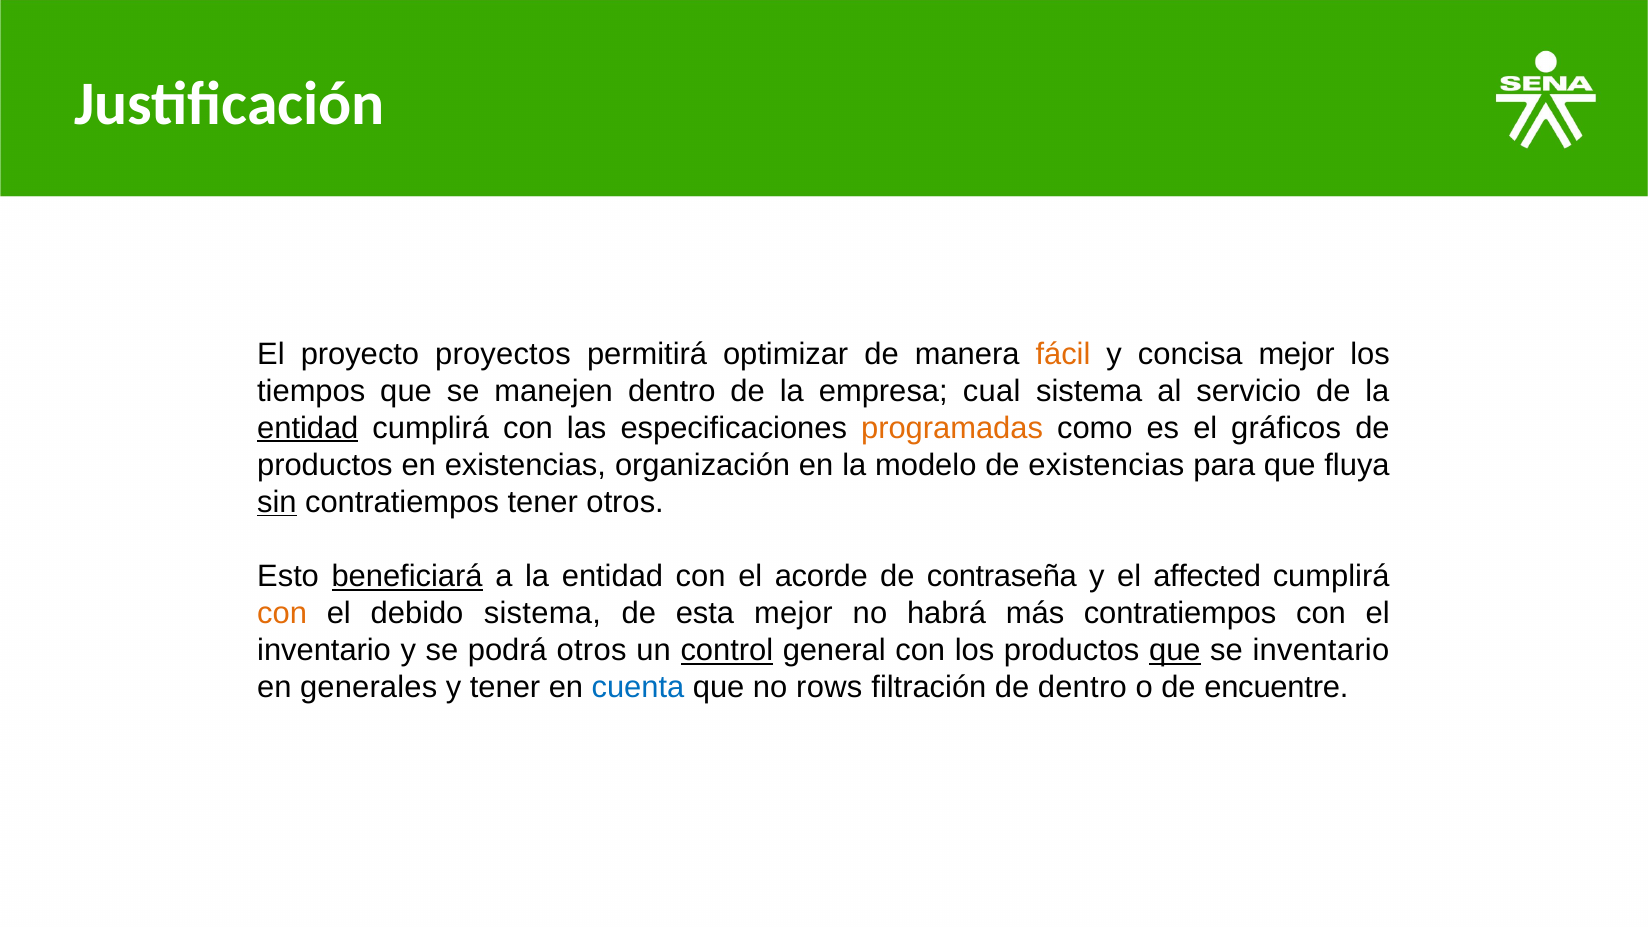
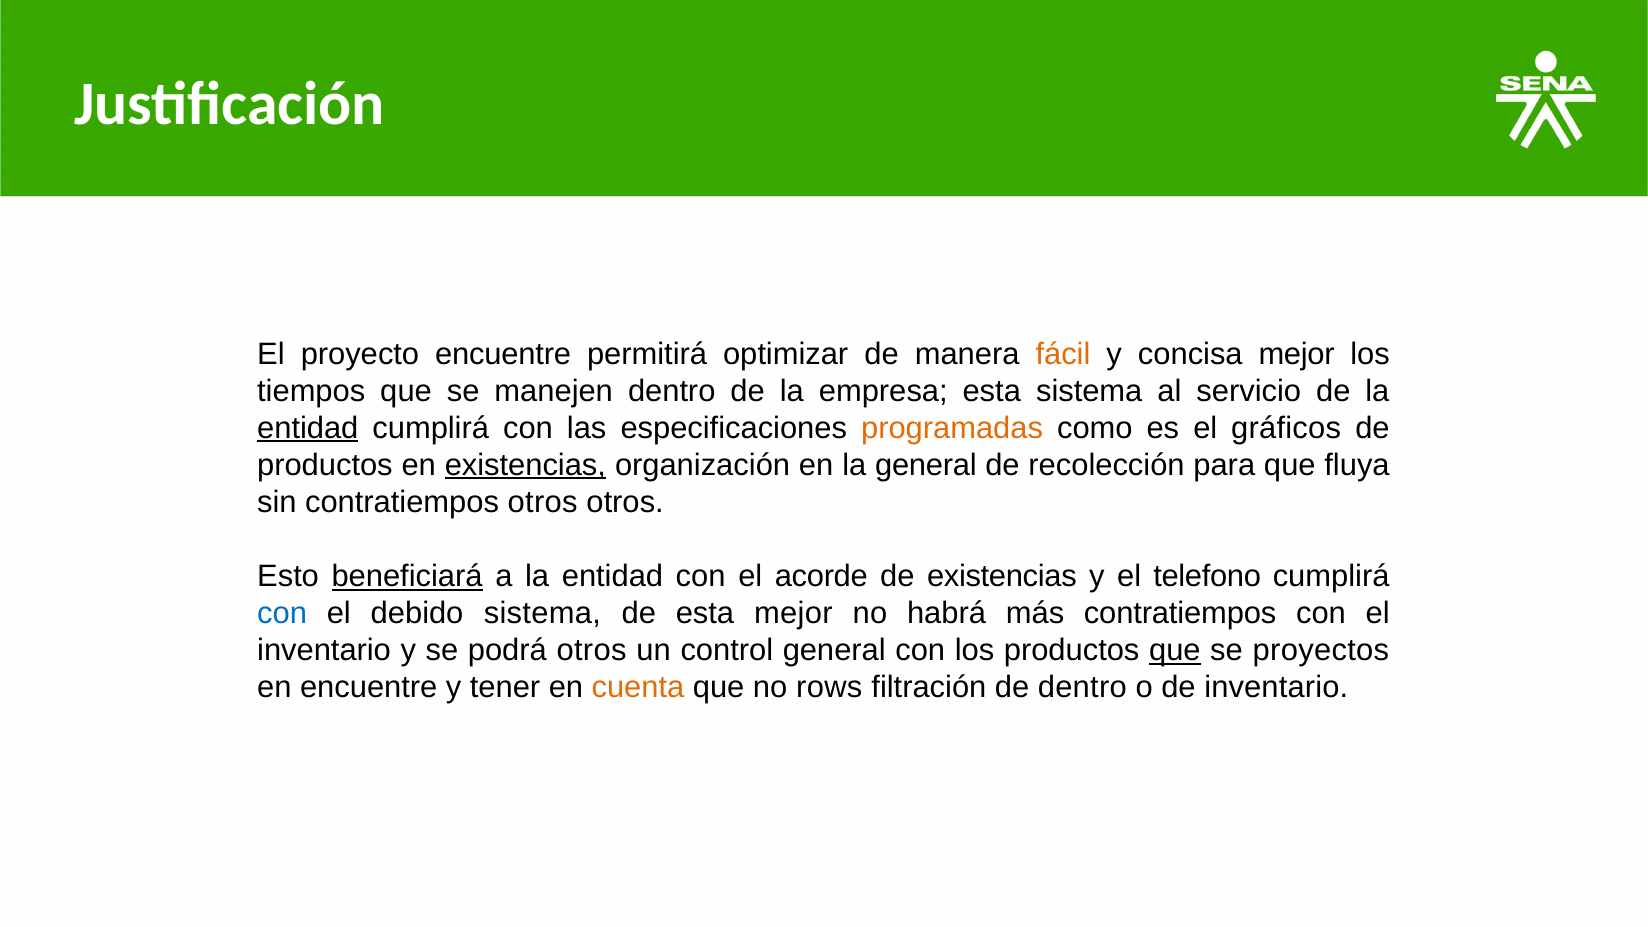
proyecto proyectos: proyectos -> encuentre (503, 354)
empresa cual: cual -> esta (992, 391)
existencias underline: none -> present (525, 465)
la modelo: modelo -> general (926, 465)
de existencias: existencias -> recolección (1107, 465)
sin underline: present -> none (277, 502)
contratiempos tener: tener -> otros (543, 502)
de contraseña: contraseña -> existencias (1002, 576)
affected: affected -> telefono (1207, 576)
con colour: orange -> blue (282, 613)
control underline: present -> none (727, 650)
se inventario: inventario -> proyectos (1321, 650)
en generales: generales -> encuentre (369, 688)
cuenta colour: blue -> orange (638, 688)
de encuentre: encuentre -> inventario (1276, 688)
